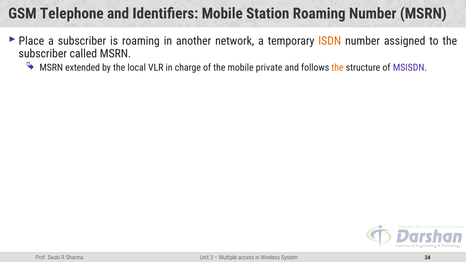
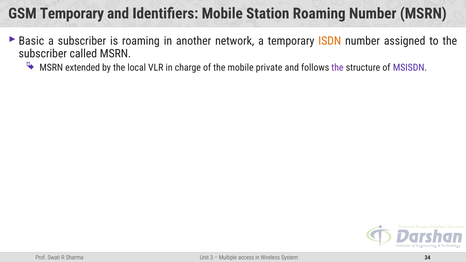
GSM Telephone: Telephone -> Temporary (72, 13)
Place: Place -> Basic (31, 41)
the colour: orange -> purple (337, 68)
